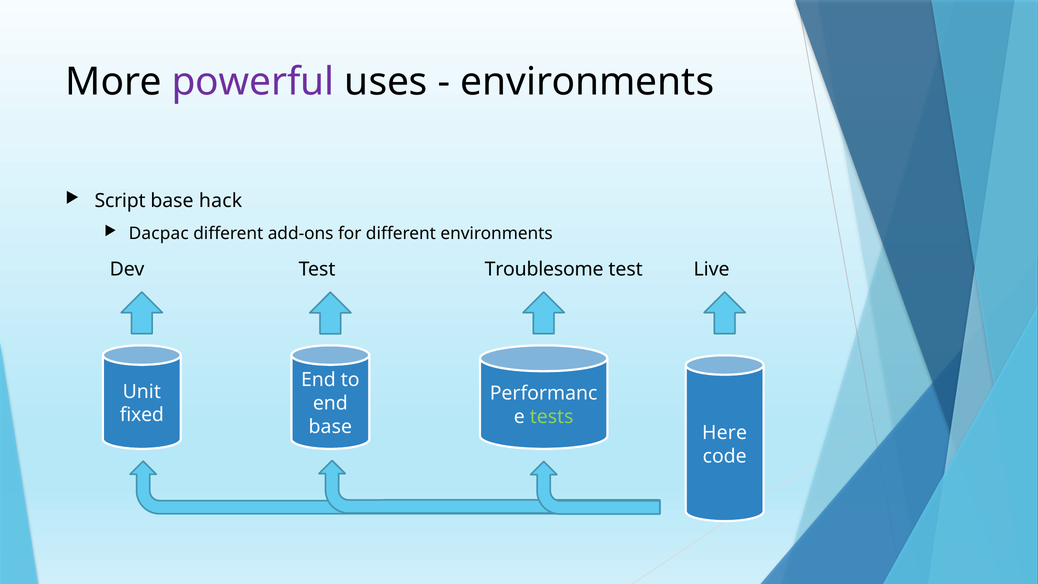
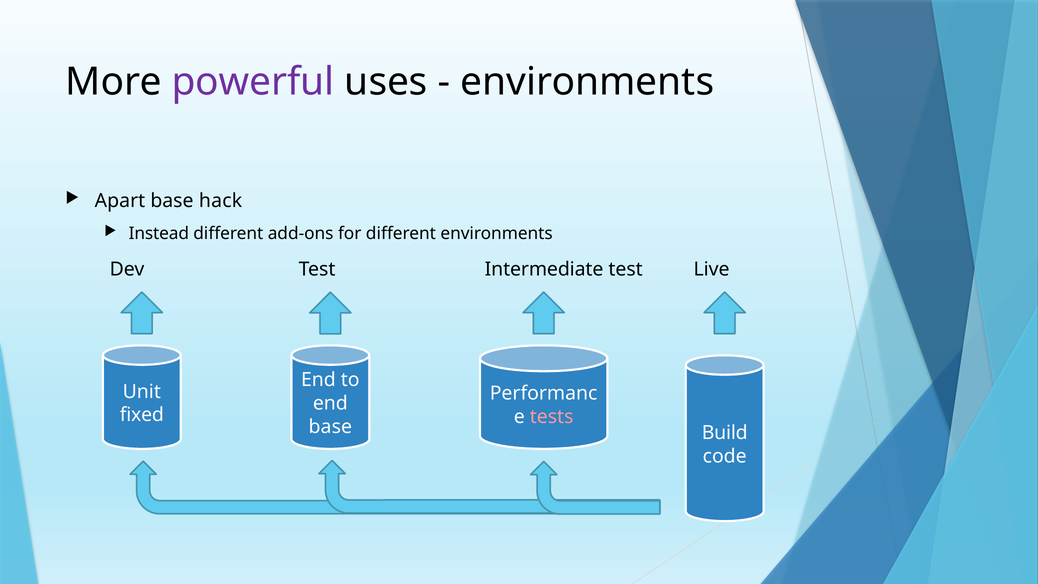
Script: Script -> Apart (120, 201)
Dacpac: Dacpac -> Instead (159, 234)
Troublesome: Troublesome -> Intermediate (544, 269)
tests colour: light green -> pink (552, 417)
Here: Here -> Build (725, 433)
